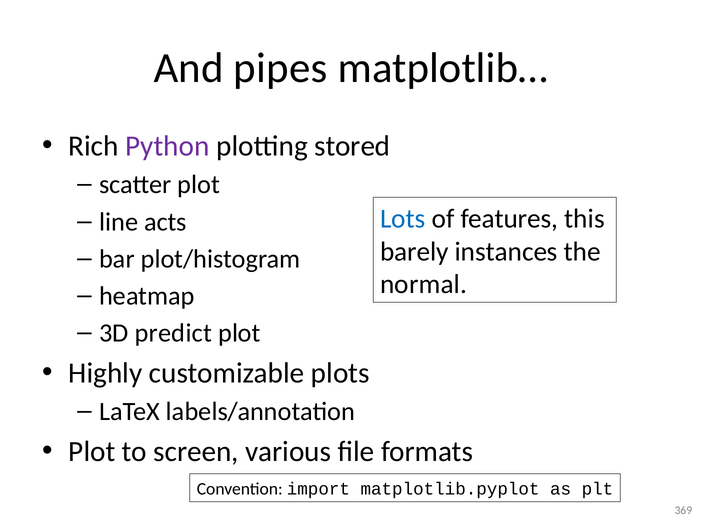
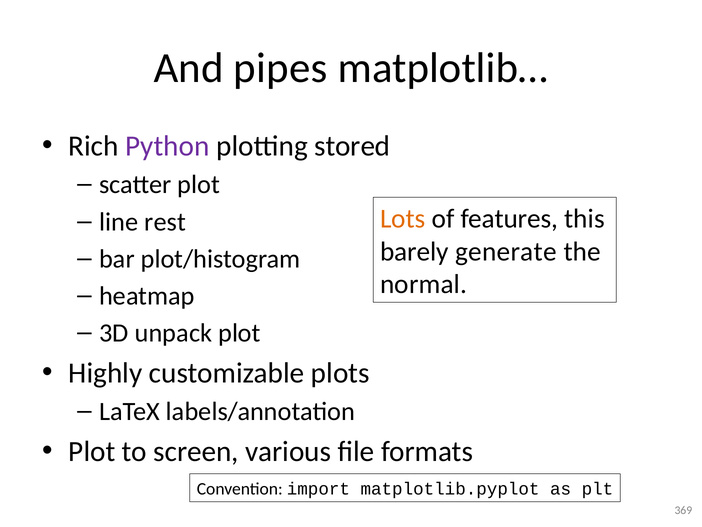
Lots colour: blue -> orange (403, 219)
acts: acts -> rest (165, 222)
instances: instances -> generate (506, 251)
predict: predict -> unpack (173, 333)
